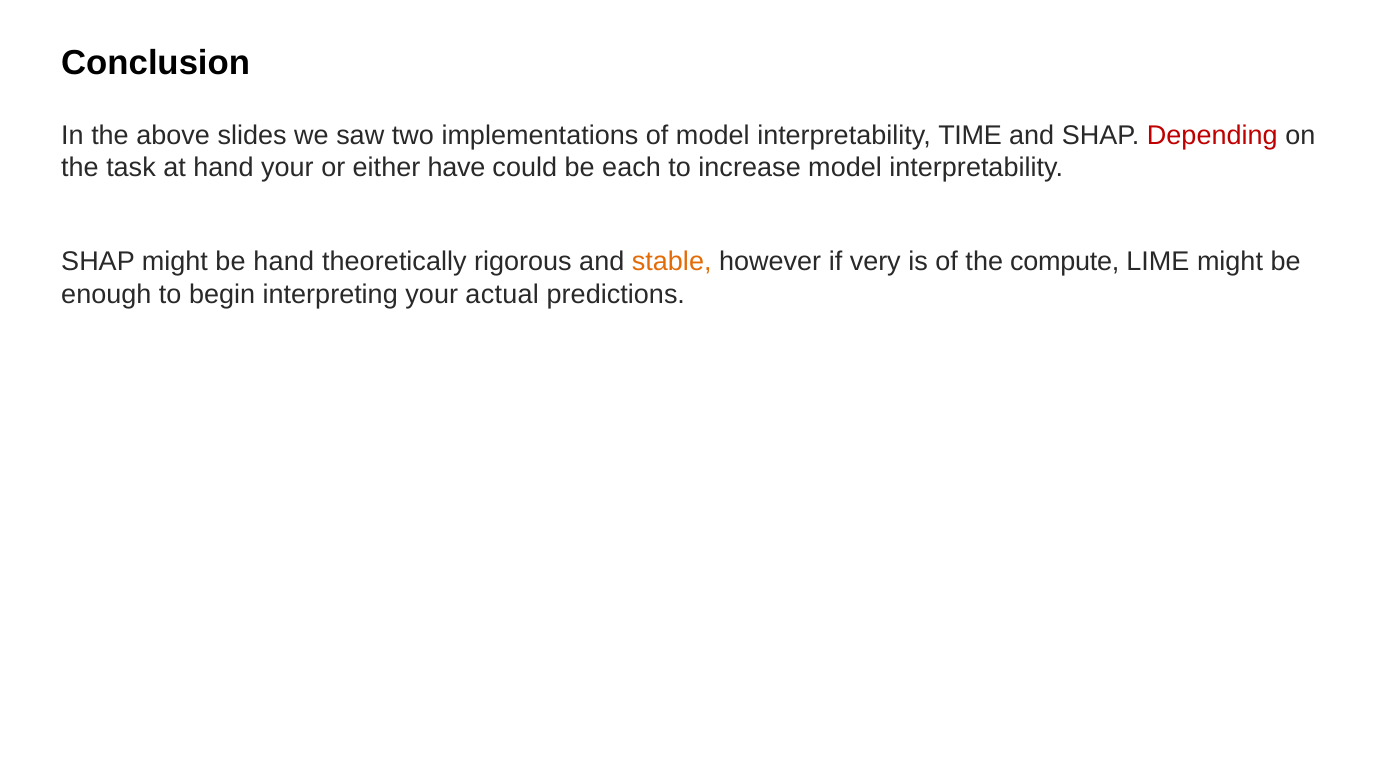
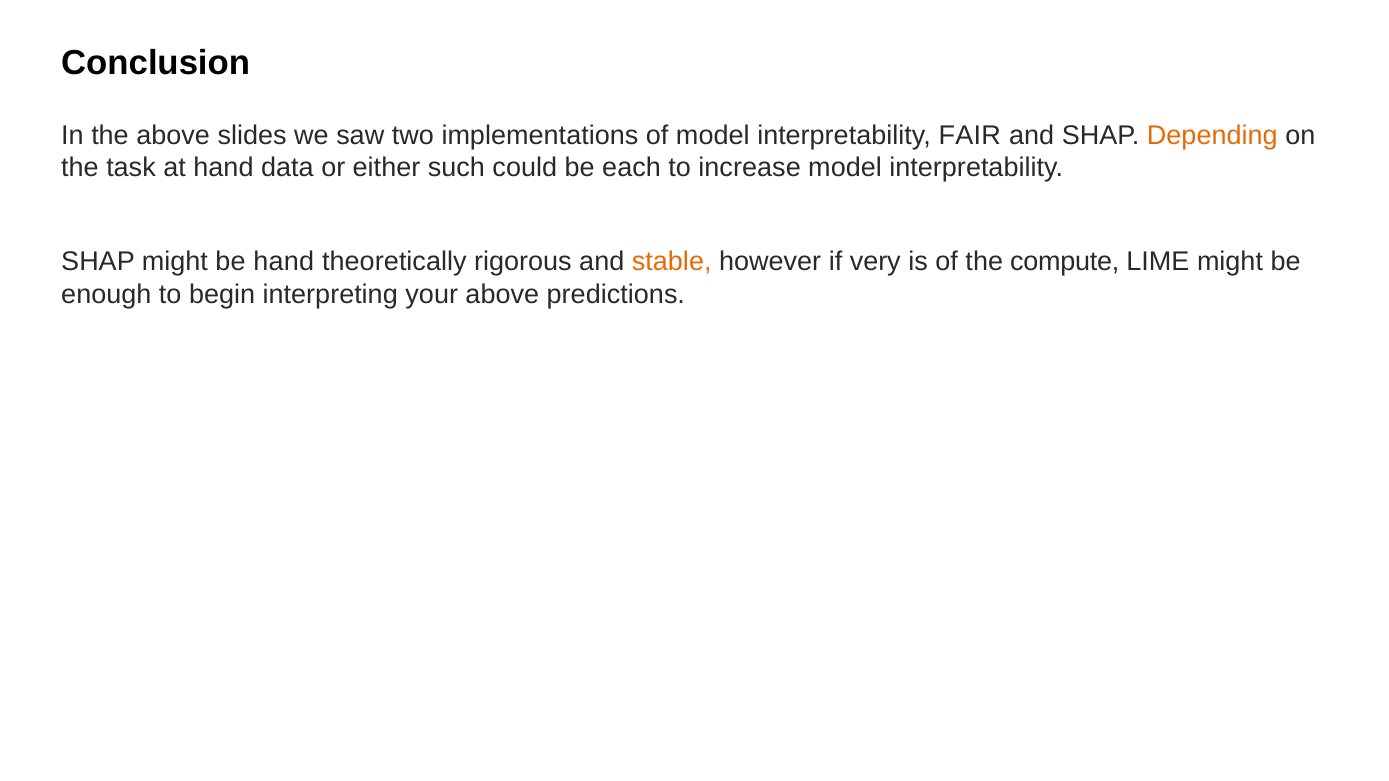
TIME: TIME -> FAIR (970, 136)
Depending colour: red -> orange (1212, 136)
hand your: your -> data (287, 168)
have: have -> such (456, 168)
your actual: actual -> above (502, 295)
